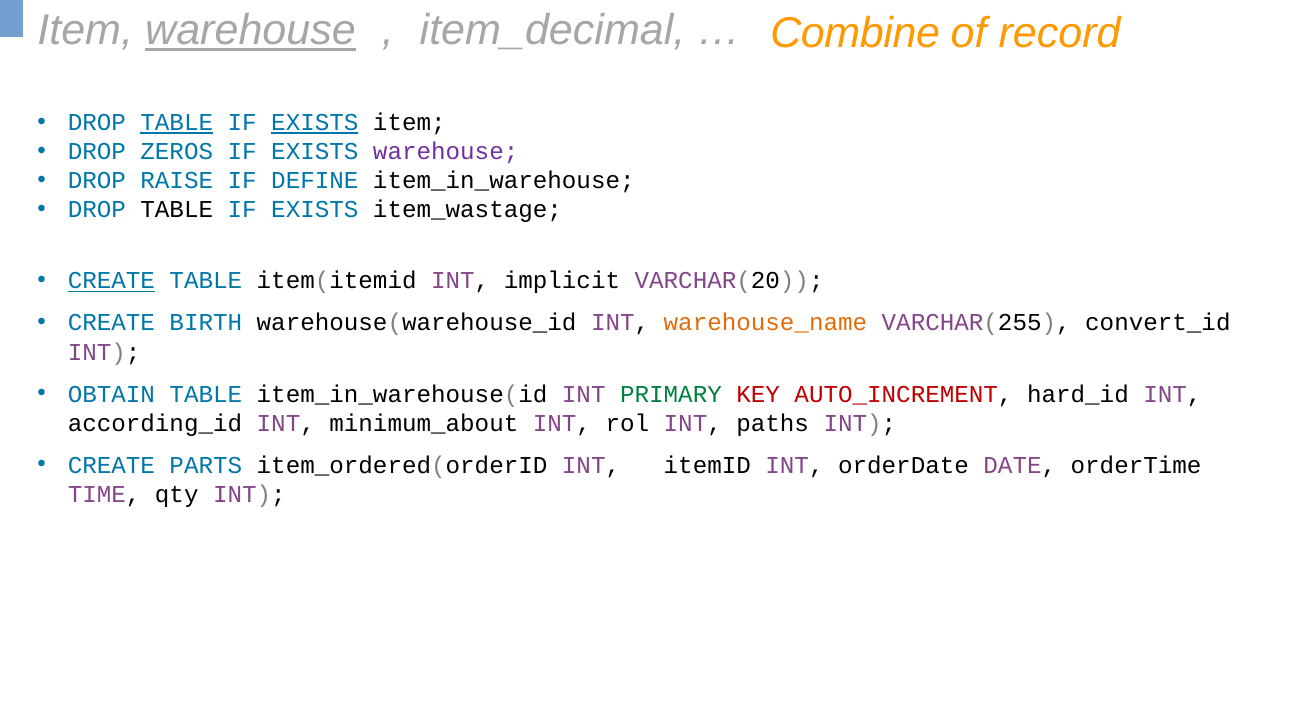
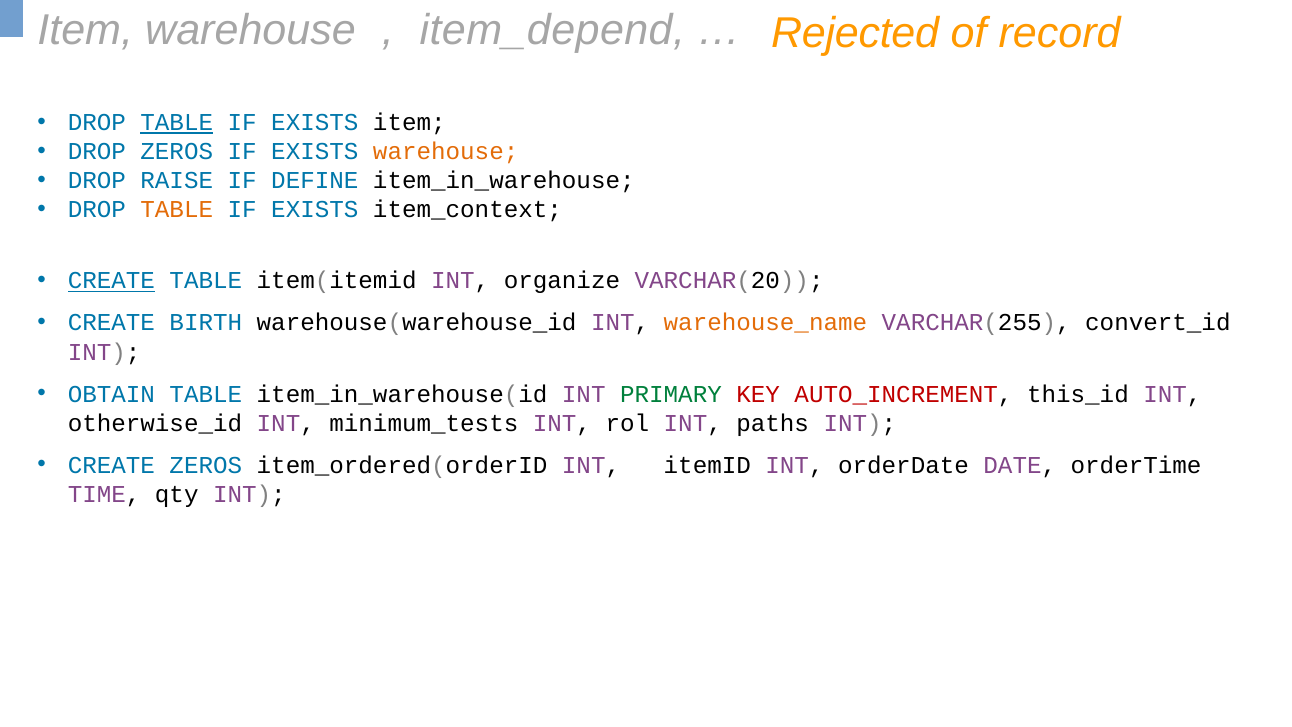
warehouse underline: present -> none (251, 31)
item_decimal: item_decimal -> item_depend (552, 31)
Combine: Combine -> Rejected (855, 34)
EXISTS underline: present -> none (315, 123)
warehouse colour: purple -> orange (446, 152)
TABLE colour: black -> orange (177, 210)
item_wastage: item_wastage -> item_context (467, 210)
implicit: implicit -> organize (562, 281)
hard_id: hard_id -> this_id (1078, 394)
according_id: according_id -> otherwise_id (155, 423)
minimum_about: minimum_about -> minimum_tests (424, 423)
CREATE PARTS: PARTS -> ZEROS (206, 465)
